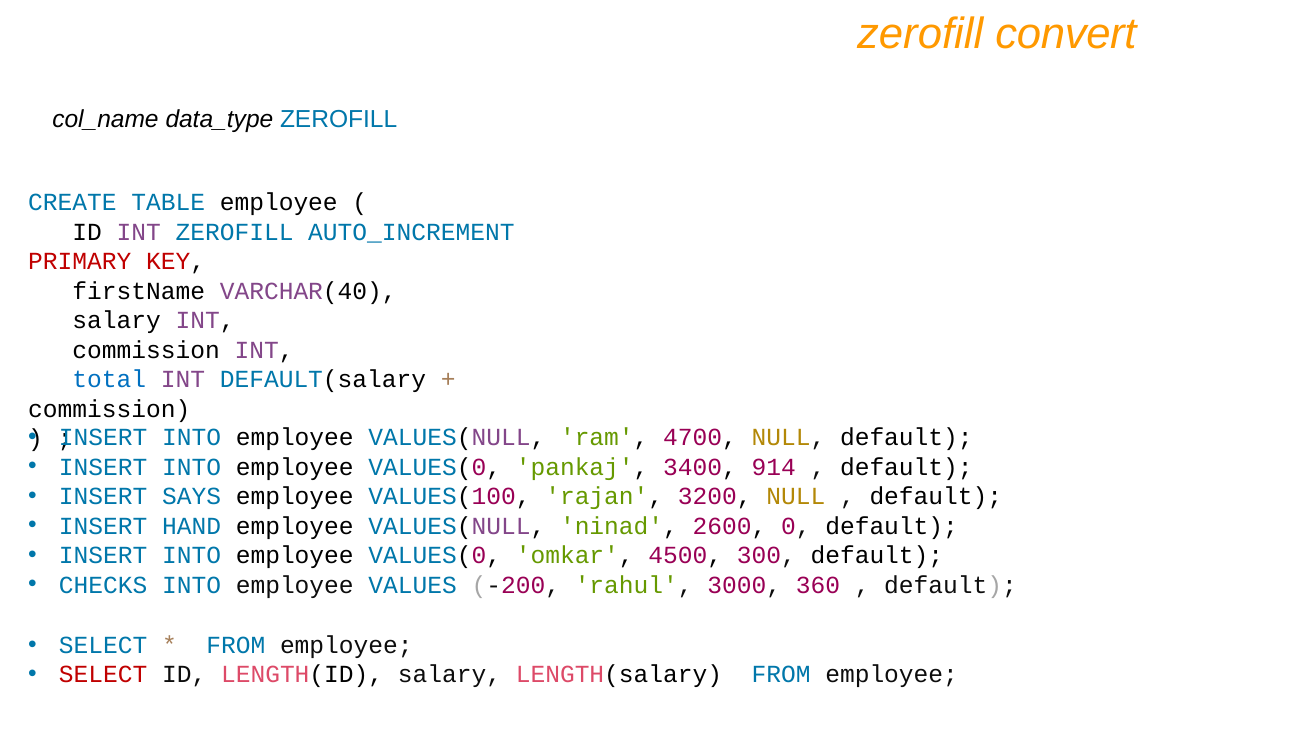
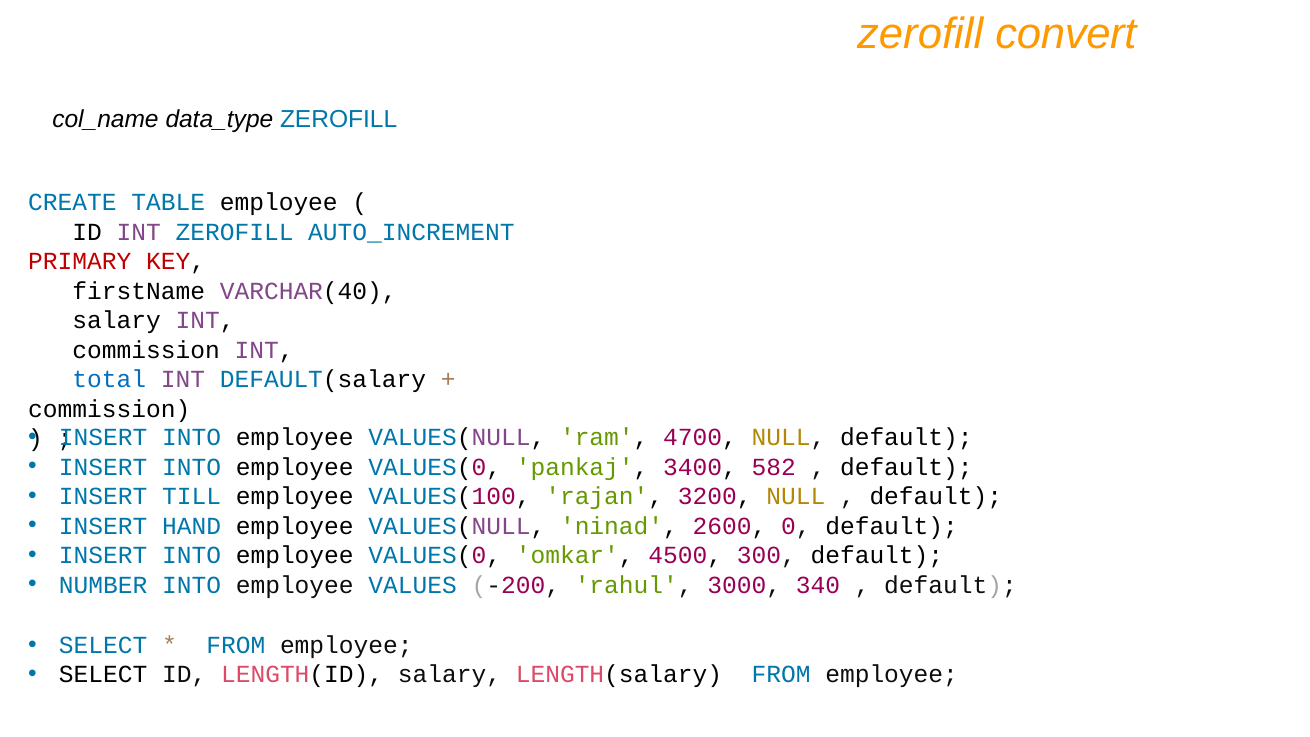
914: 914 -> 582 (774, 467)
SAYS: SAYS -> TILL (192, 496)
CHECKS: CHECKS -> NUMBER (103, 585)
360: 360 -> 340 (818, 585)
SELECT colour: red -> black (103, 675)
